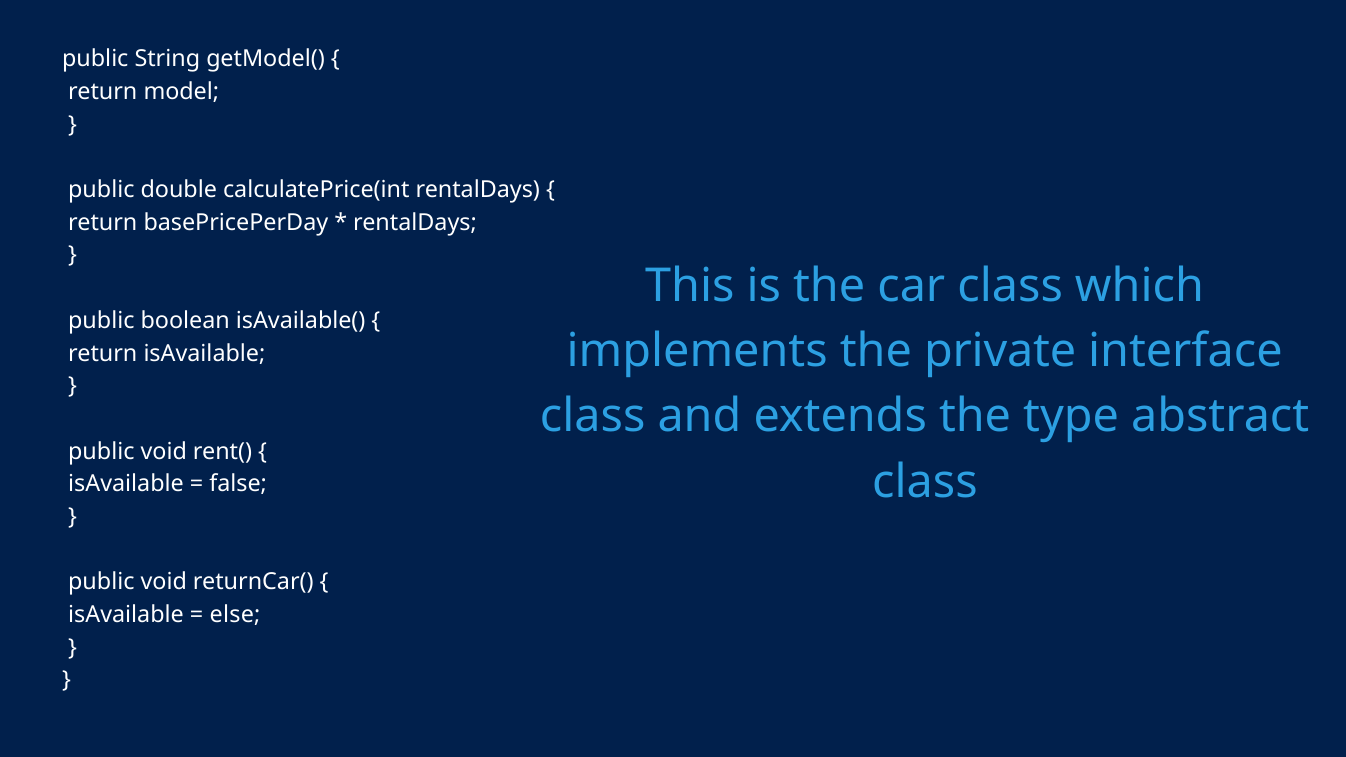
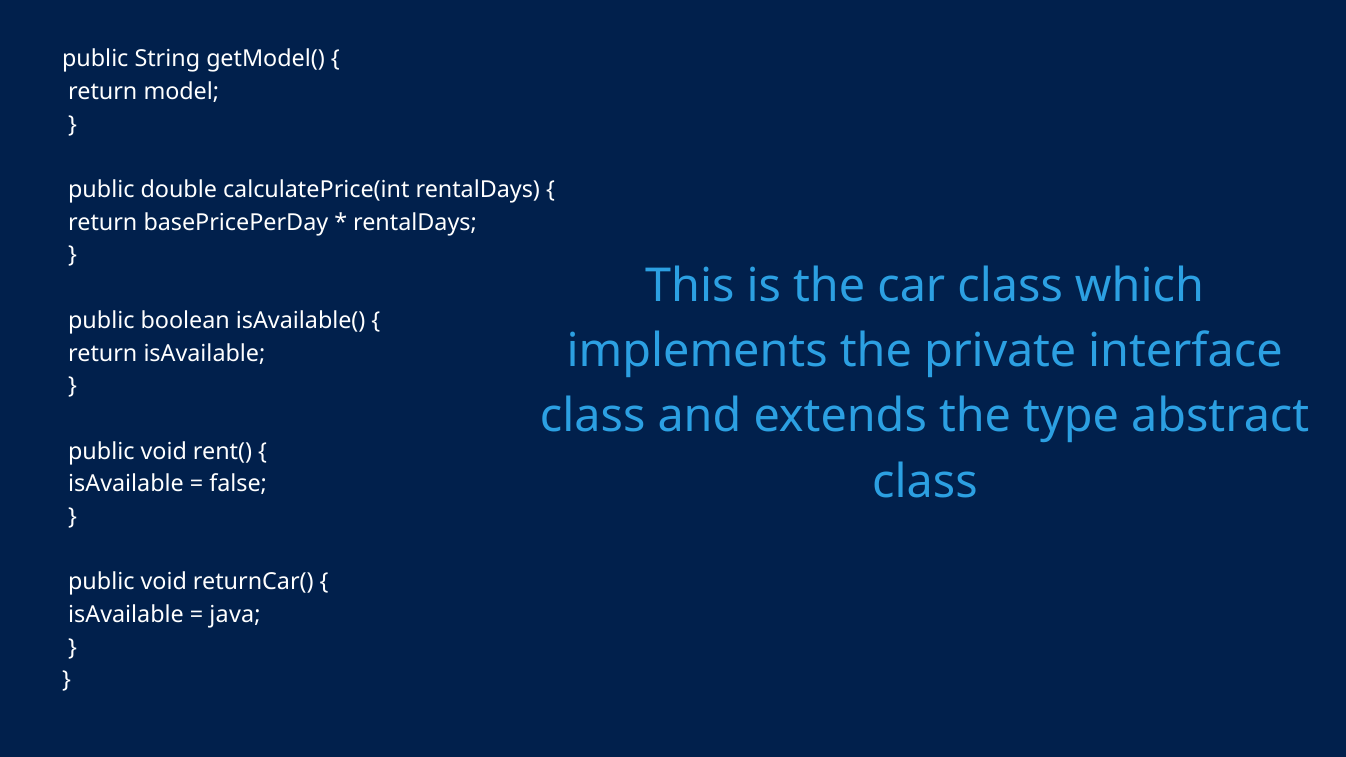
else: else -> java (235, 615)
